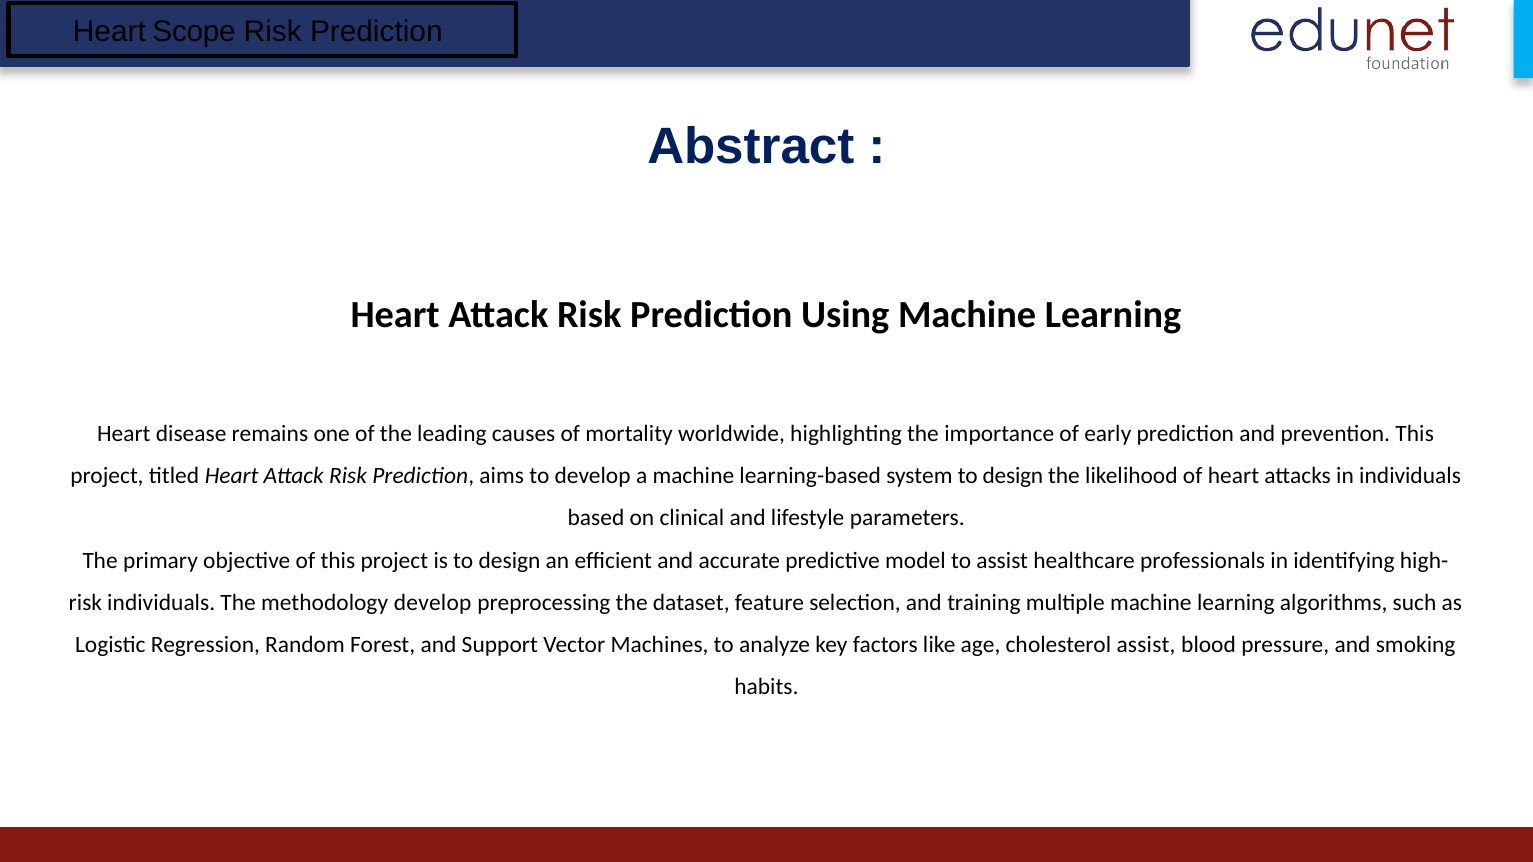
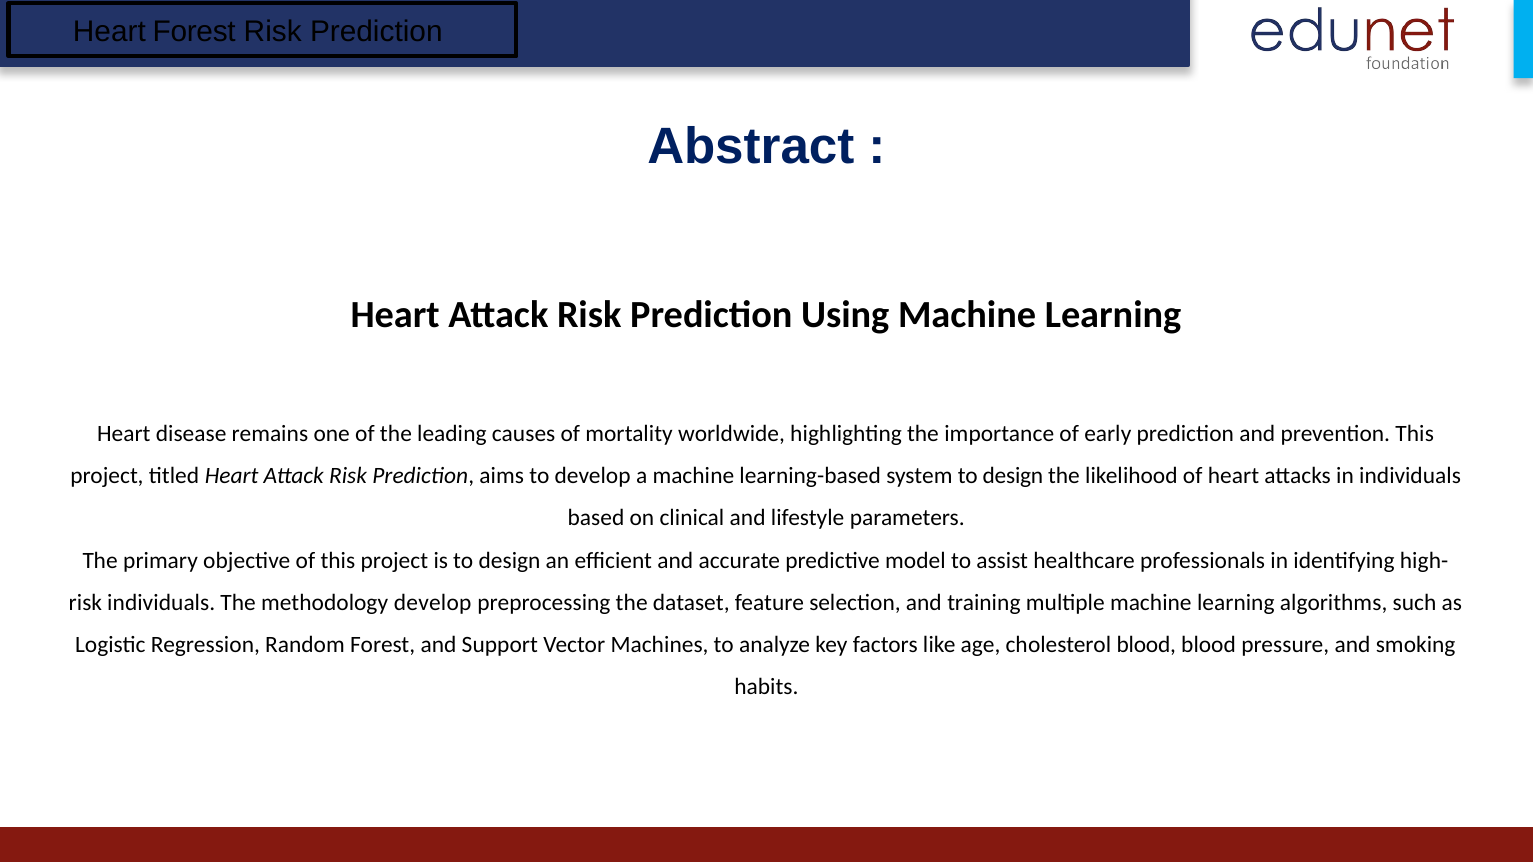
Scope: Scope -> Forest (194, 32)
cholesterol assist: assist -> blood (1146, 645)
